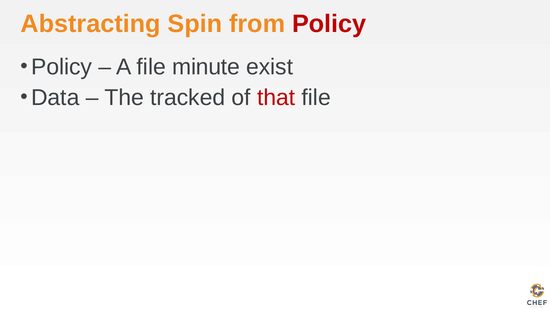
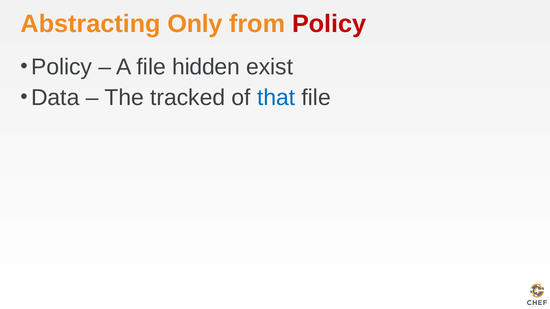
Spin: Spin -> Only (195, 24)
minute: minute -> hidden (206, 67)
that colour: red -> blue (276, 98)
